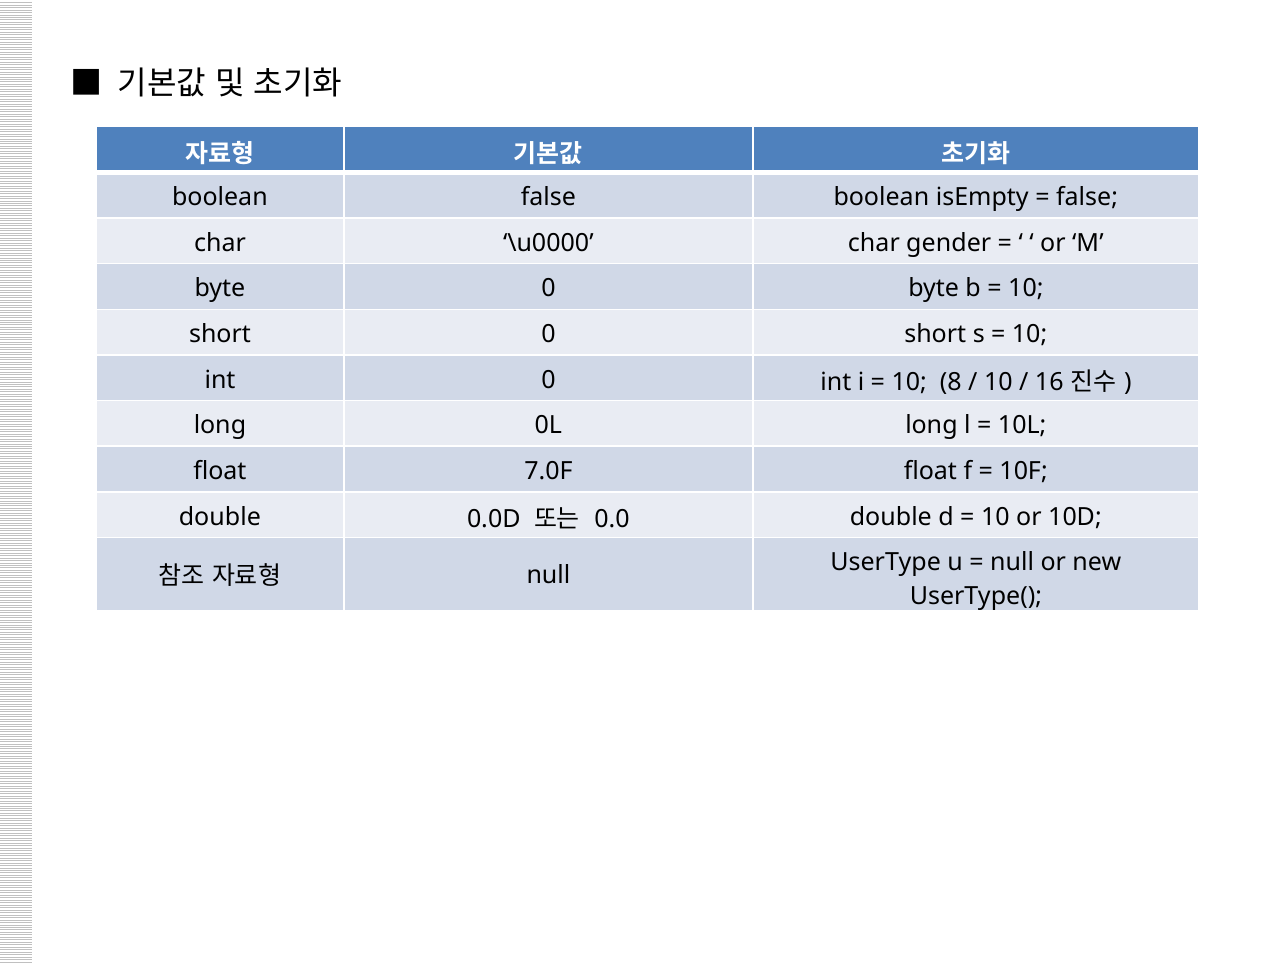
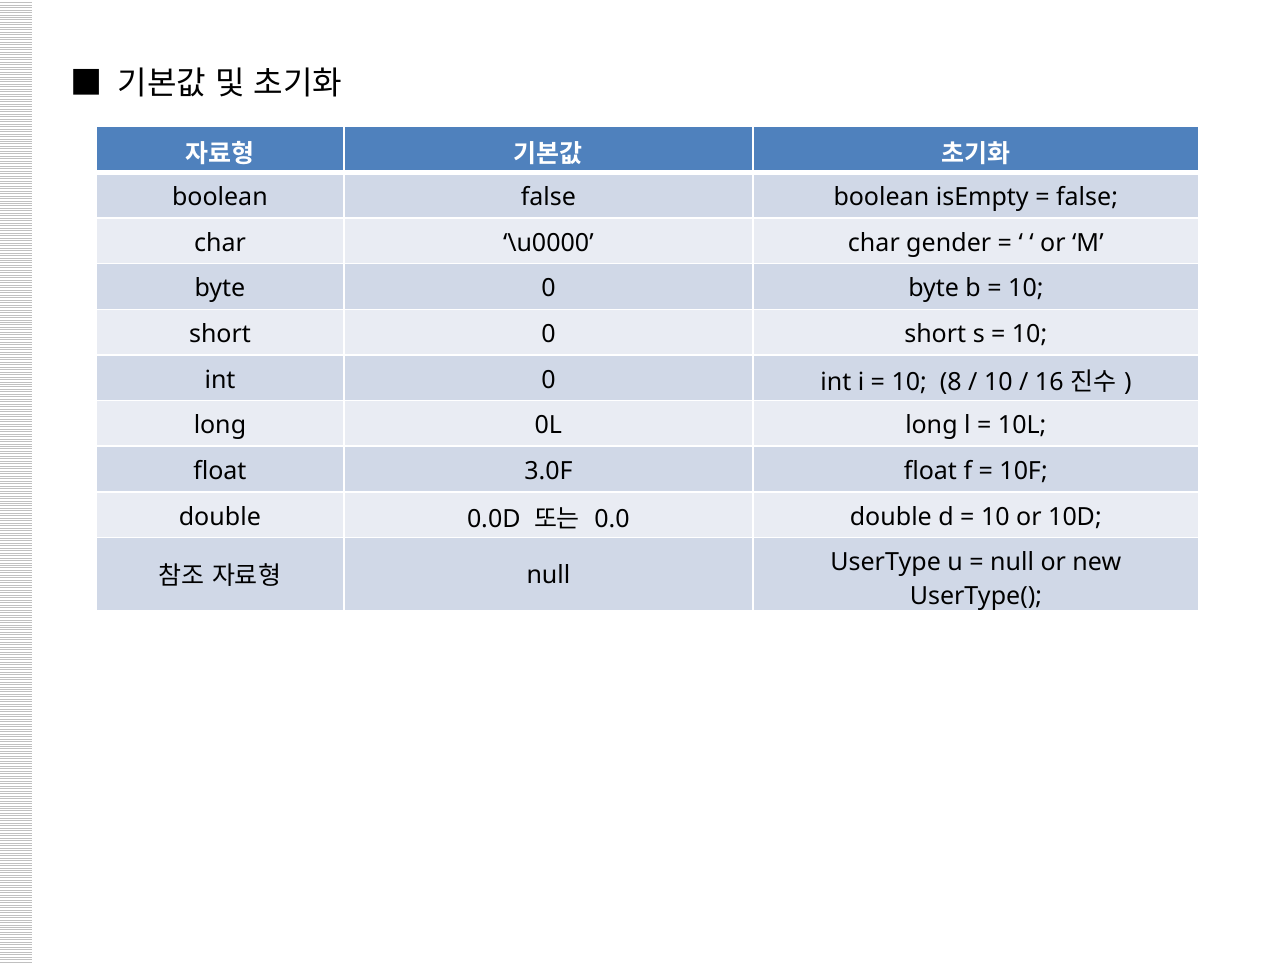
7.0F: 7.0F -> 3.0F (548, 471)
